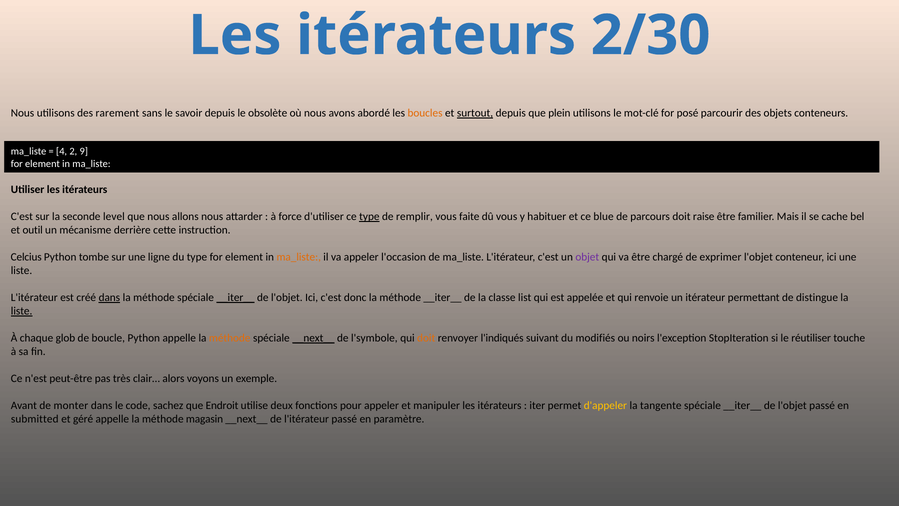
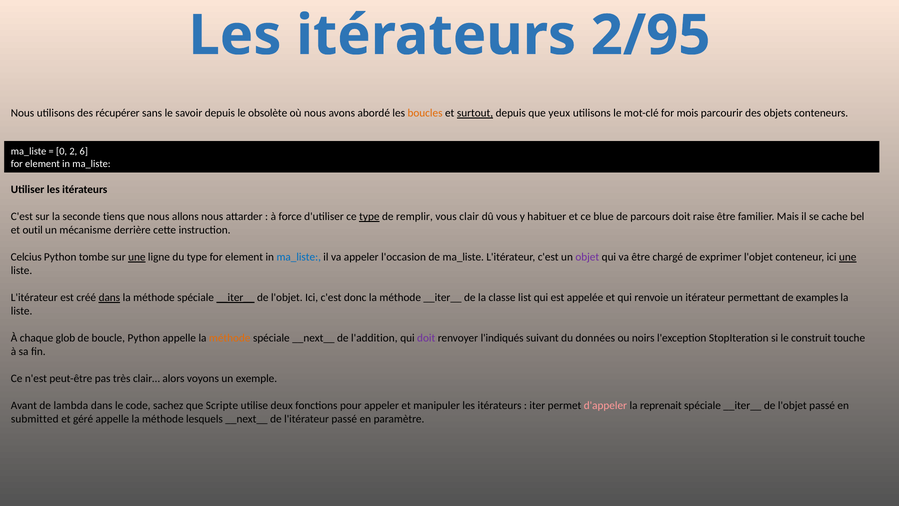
2/30: 2/30 -> 2/95 (651, 35)
rarement: rarement -> récupérer (118, 113)
plein: plein -> yeux (559, 113)
posé: posé -> mois (688, 113)
4: 4 -> 0 (62, 151)
9: 9 -> 6 (84, 151)
level: level -> tiens (114, 217)
faite: faite -> clair (469, 217)
une underline: none -> present (137, 257)
ma_liste colour: orange -> blue (299, 257)
une underline: none -> present (848, 257)
distingue: distingue -> examples (817, 297)
liste underline: present -> none (22, 311)
__next__ underline: present -> none (313, 338)
l'symbole: l'symbole -> l'addition (374, 338)
doit colour: orange -> purple (426, 338)
modifiés: modifiés -> données (595, 338)
réutiliser: réutiliser -> construit (811, 338)
monter: monter -> lambda (71, 405)
Endroit: Endroit -> Scripte (222, 405)
d'appeler colour: yellow -> pink (605, 405)
tangente: tangente -> reprenait (661, 405)
magasin: magasin -> lesquels (204, 419)
